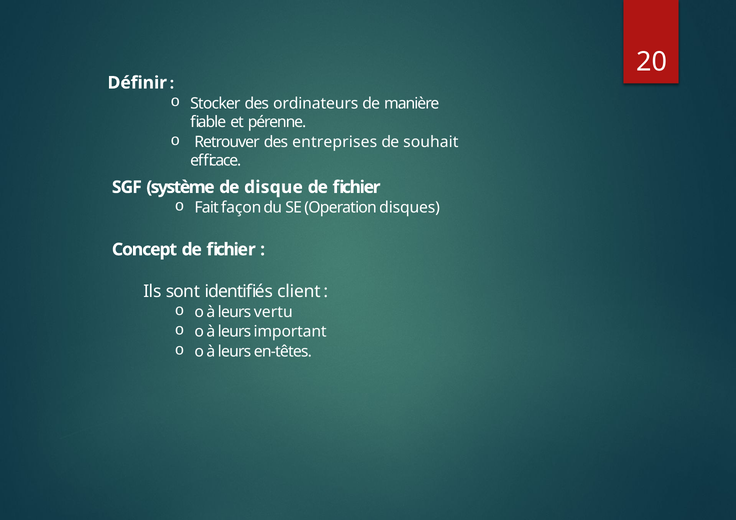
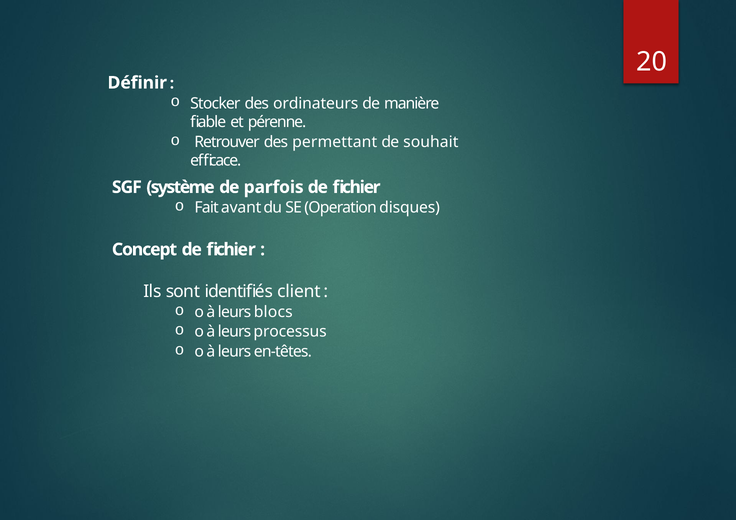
entreprises: entreprises -> permettant (335, 142)
disque: disque -> parfois (274, 187)
façon: façon -> avant (241, 208)
vertu: vertu -> blocs (273, 312)
important: important -> processus (290, 332)
